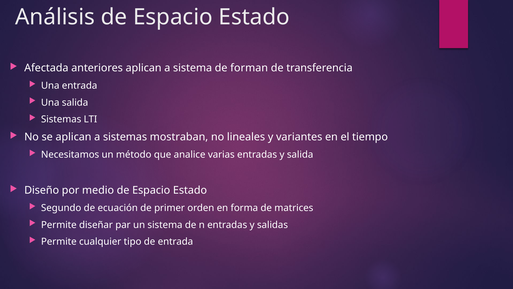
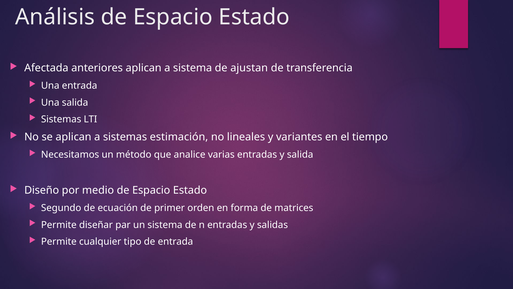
forman: forman -> ajustan (249, 68)
mostraban: mostraban -> estimación (179, 137)
